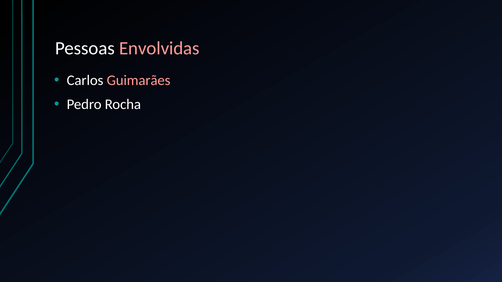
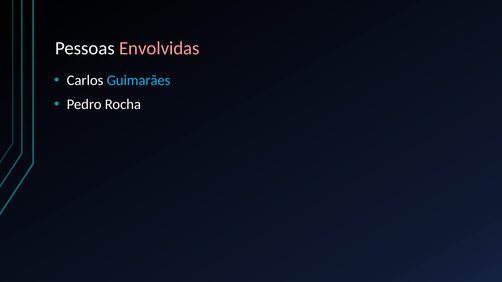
Guimarães colour: pink -> light blue (139, 80)
